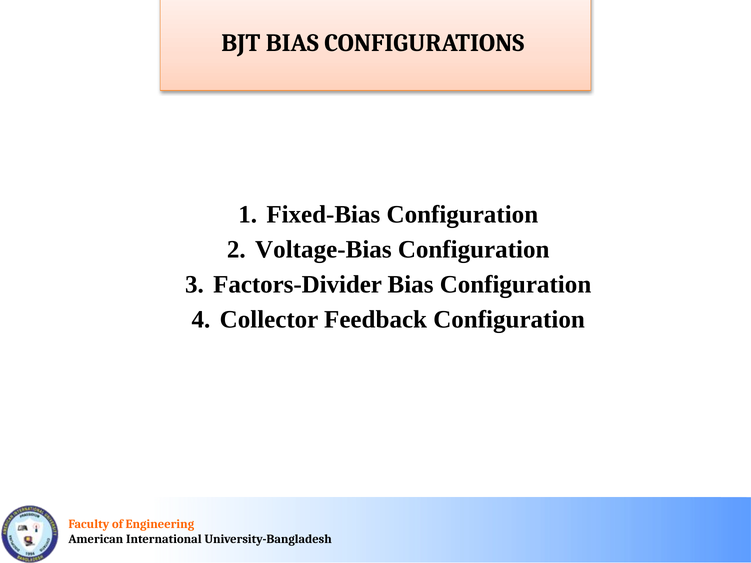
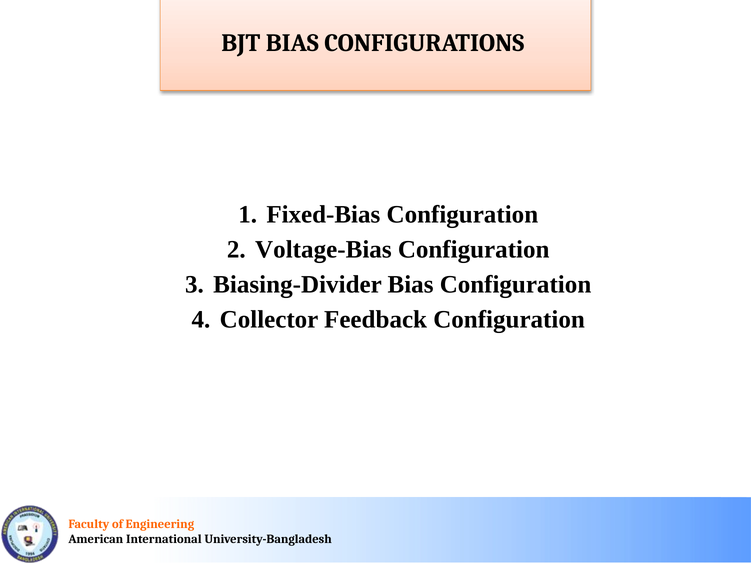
Factors-Divider: Factors-Divider -> Biasing-Divider (298, 285)
